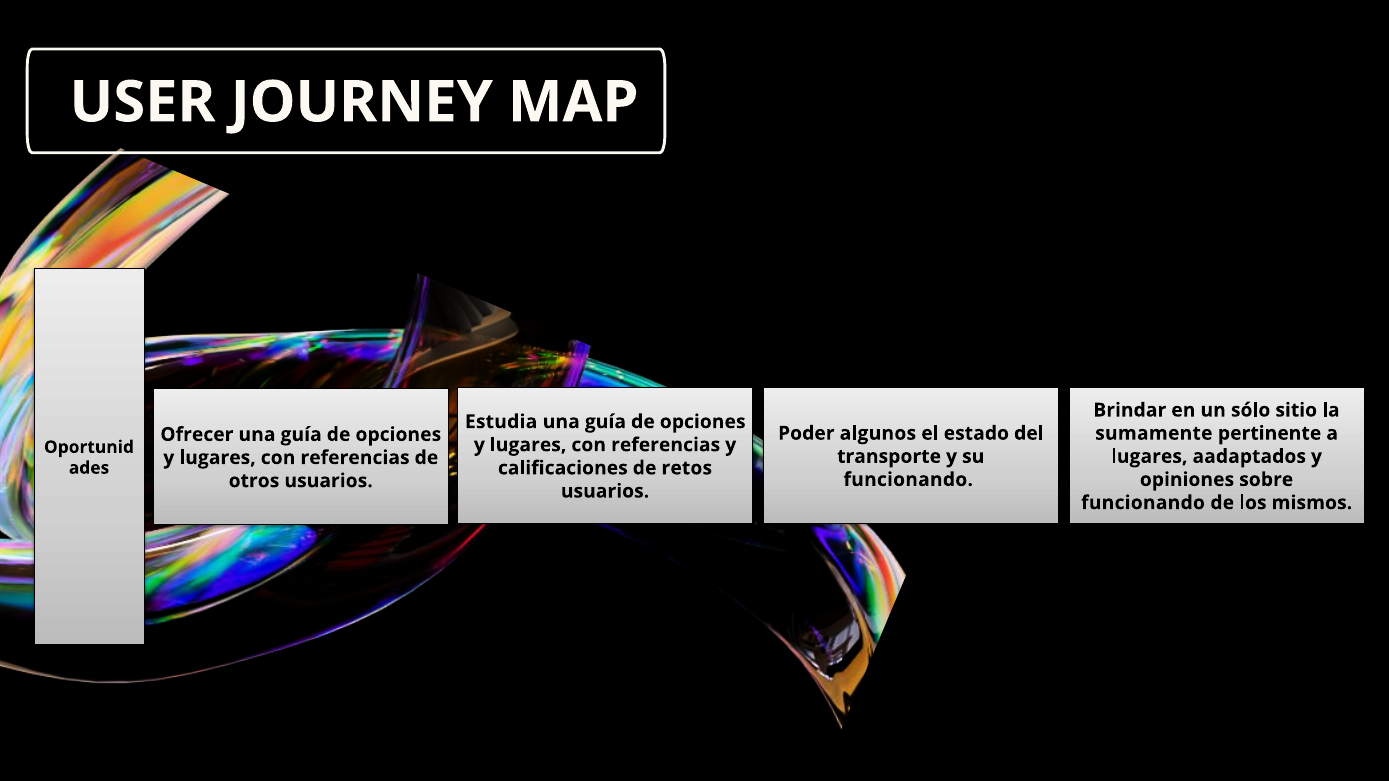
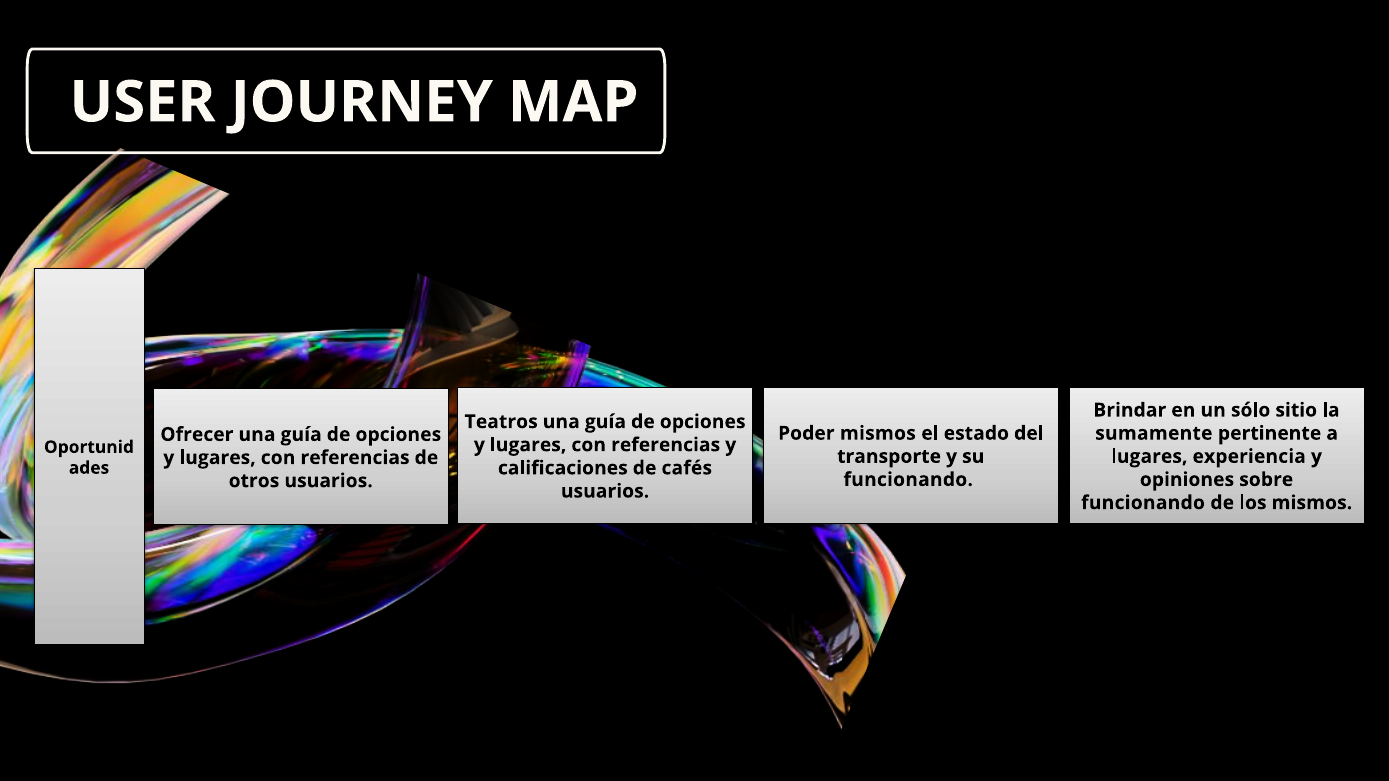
Estudia: Estudia -> Teatros (501, 422)
Poder algunos: algunos -> mismos (878, 433)
aadaptados: aadaptados -> experiencia (1249, 457)
retos: retos -> cafés (687, 468)
